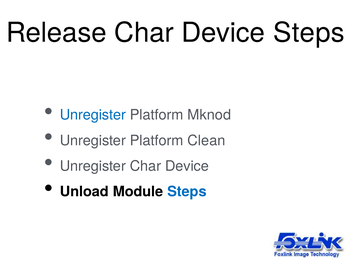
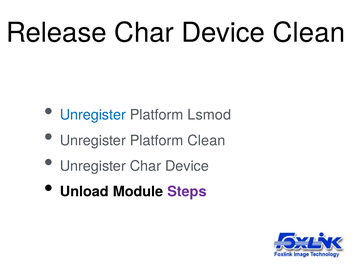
Device Steps: Steps -> Clean (309, 33)
Mknod: Mknod -> Lsmod (209, 115)
Steps colour: blue -> purple (187, 192)
